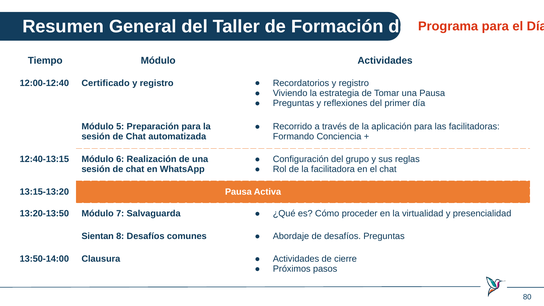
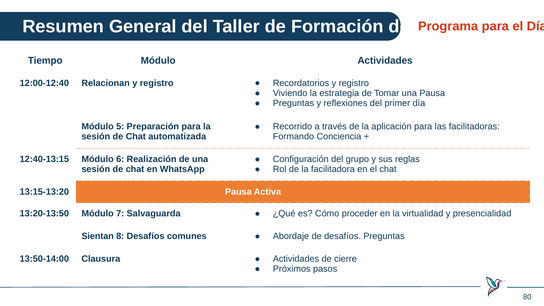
Certificado: Certificado -> Relacionan (106, 83)
